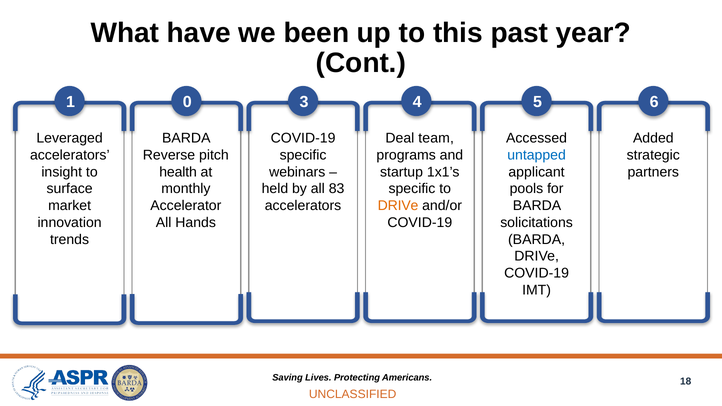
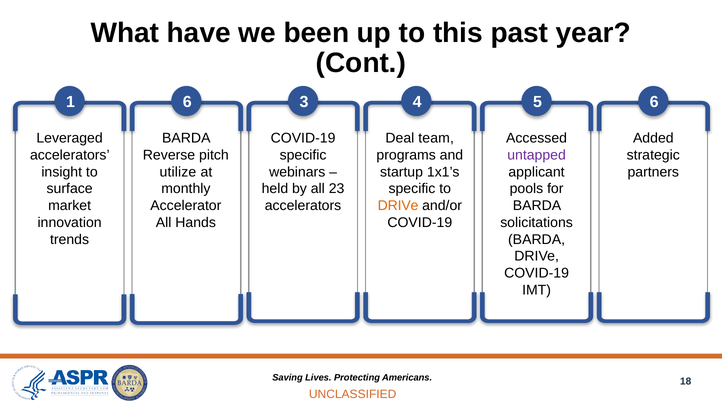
1 0: 0 -> 6 (187, 102)
untapped colour: blue -> purple (537, 155)
health: health -> utilize (178, 172)
83: 83 -> 23 (337, 189)
